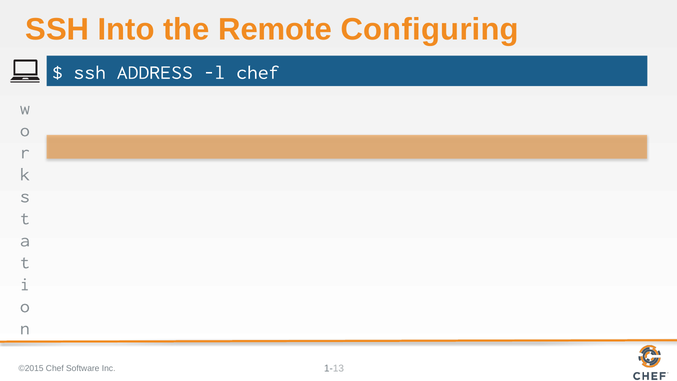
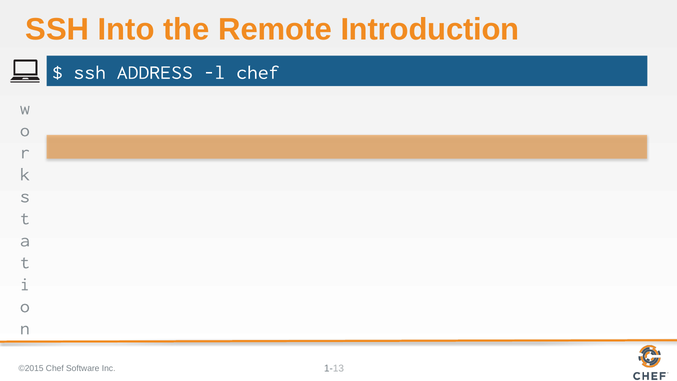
Configuring: Configuring -> Introduction (430, 29)
